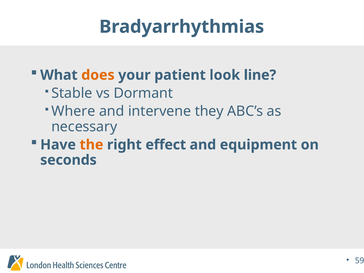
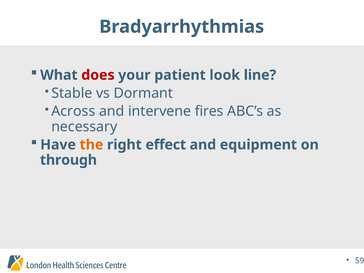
does colour: orange -> red (98, 75)
Where: Where -> Across (73, 111)
they: they -> fires (209, 111)
seconds: seconds -> through (68, 160)
